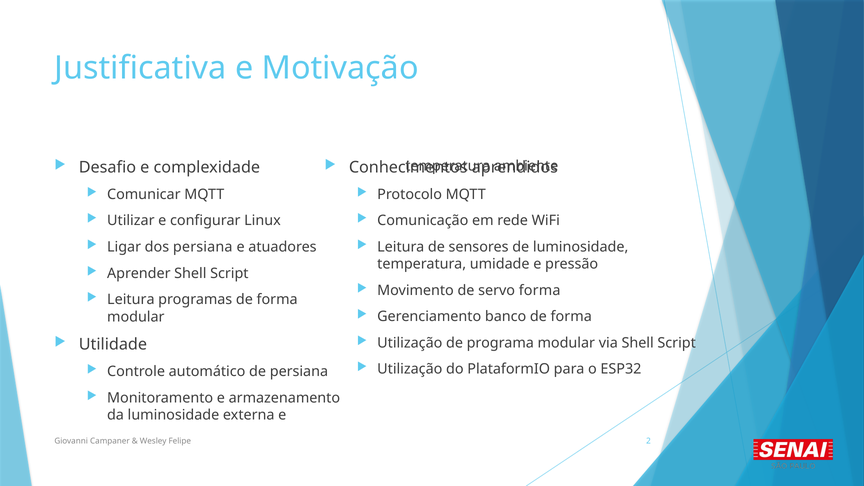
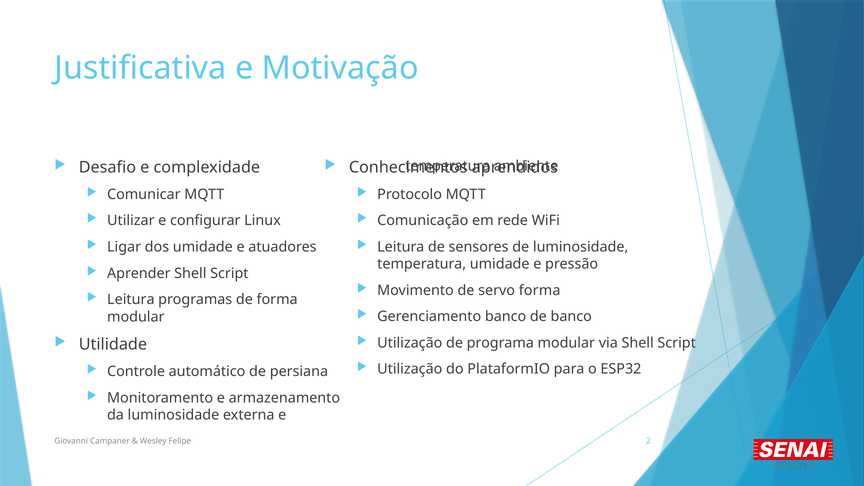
dos persiana: persiana -> umidade (203, 247)
banco de forma: forma -> banco (571, 317)
